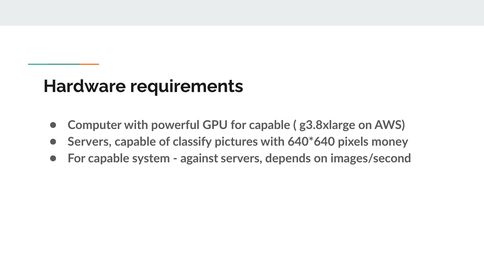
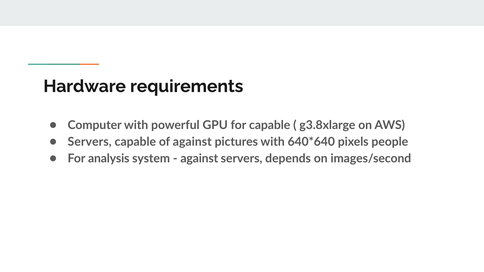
of classify: classify -> against (192, 142)
money: money -> people (390, 142)
capable: capable -> analysis (109, 159)
